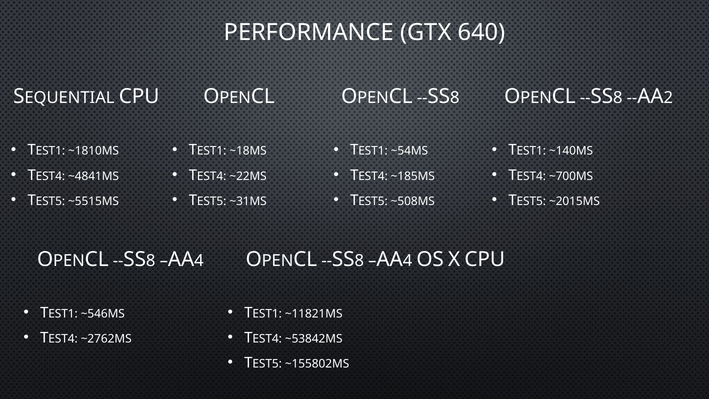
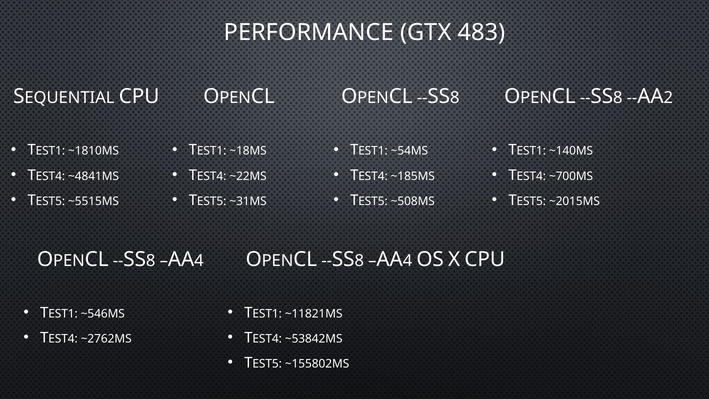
640: 640 -> 483 (481, 32)
